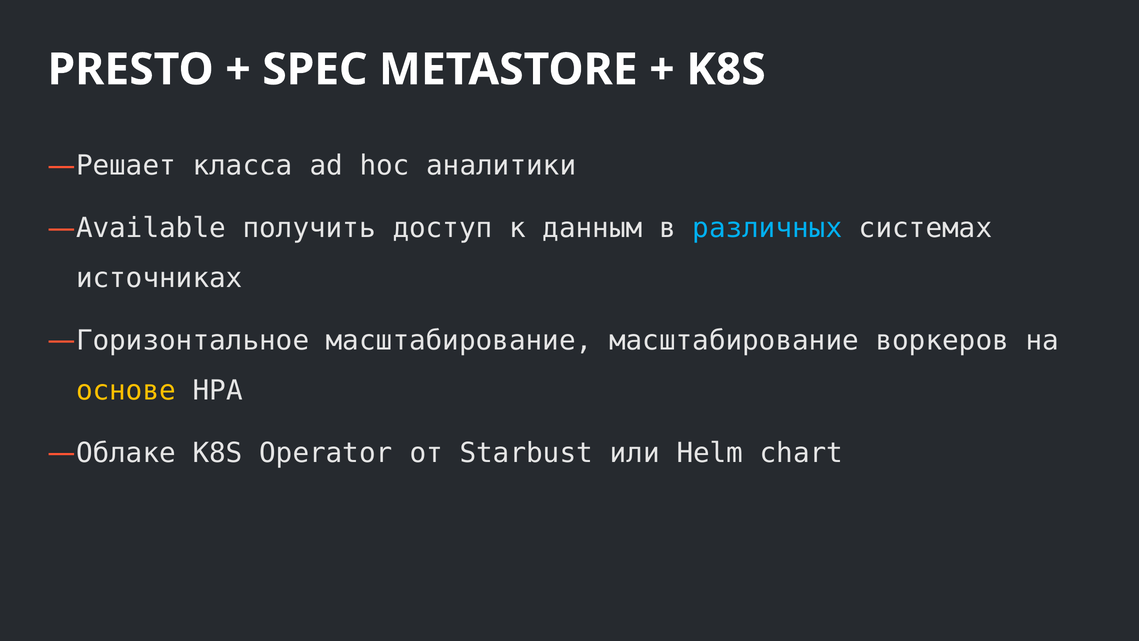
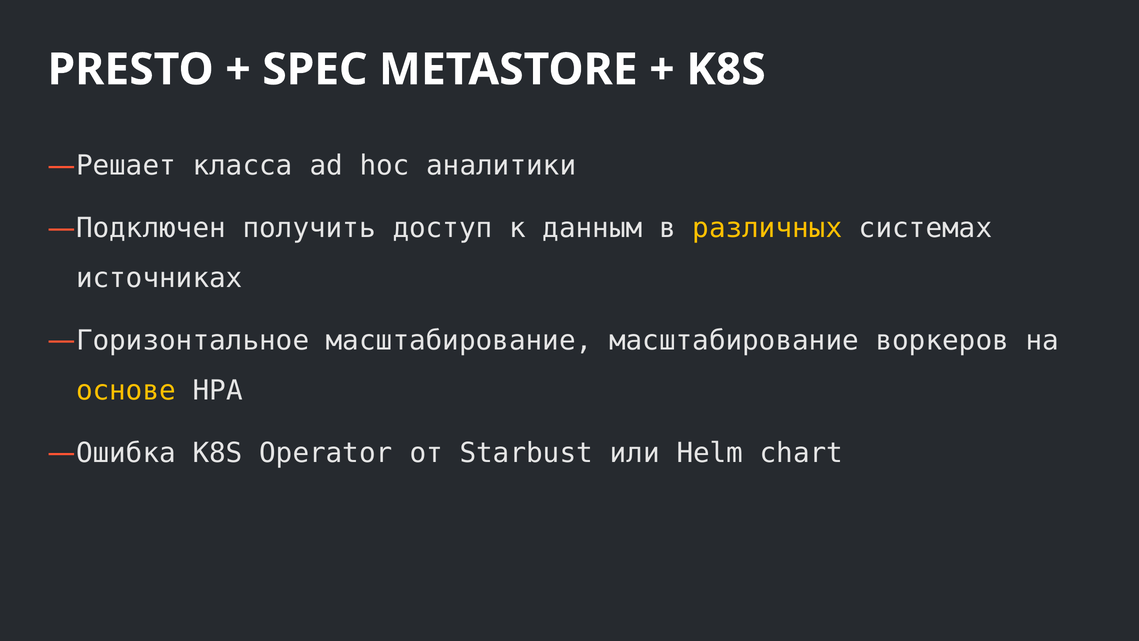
Available: Available -> Подключен (151, 228)
различных colour: light blue -> yellow (767, 228)
Облаке: Облаке -> Ошибка (126, 453)
